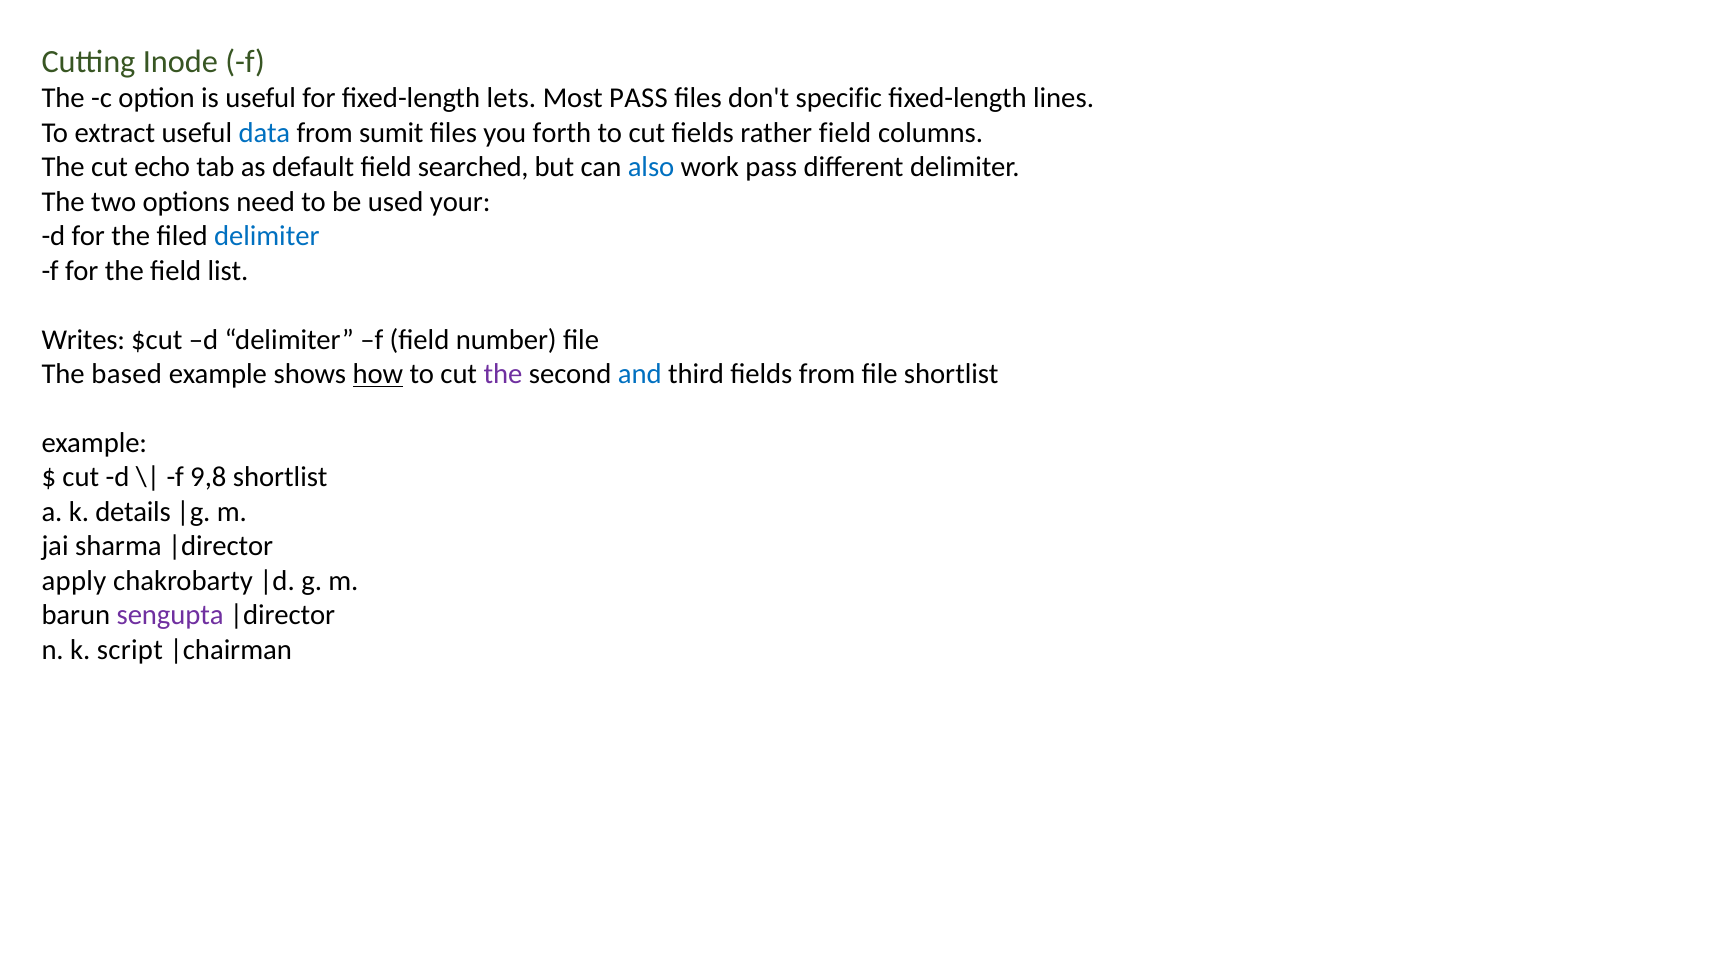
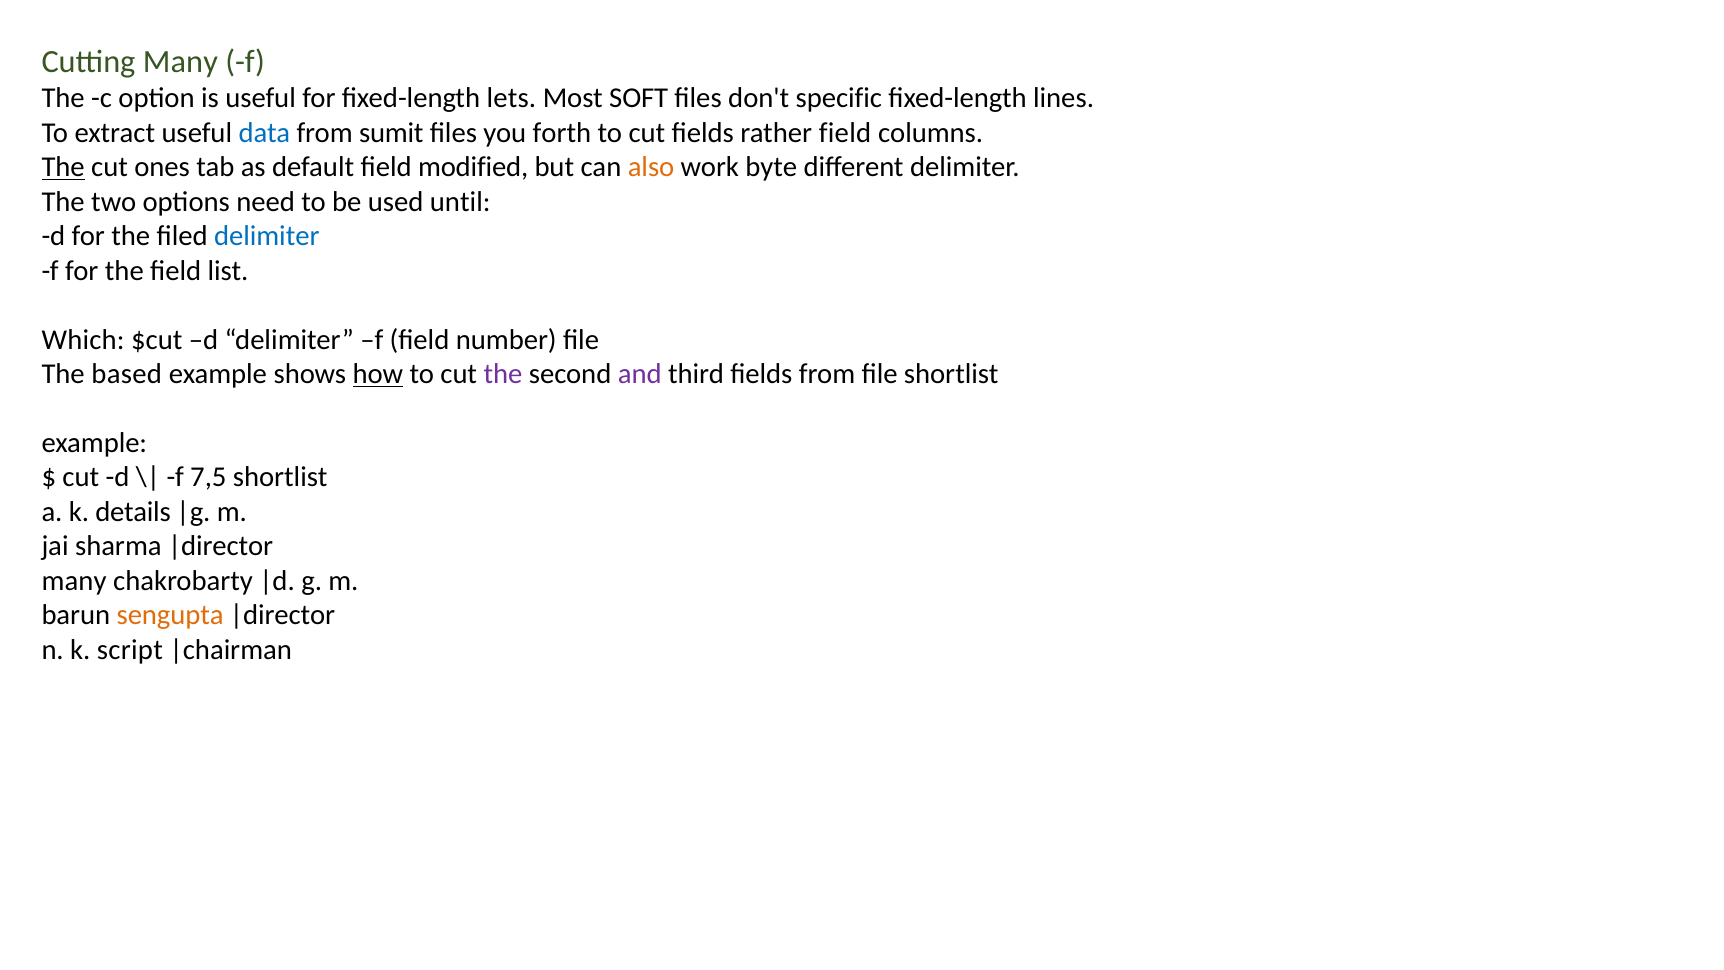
Cutting Inode: Inode -> Many (180, 62)
Most PASS: PASS -> SOFT (639, 98)
The underline: none -> present (63, 167)
echo: echo -> ones (162, 167)
searched: searched -> modified (473, 167)
also colour: blue -> orange (651, 167)
work pass: pass -> byte (771, 167)
your: your -> until (460, 202)
Writes: Writes -> Which (83, 340)
and colour: blue -> purple (640, 374)
9,8: 9,8 -> 7,5 (208, 477)
apply: apply -> many (74, 581)
sengupta colour: purple -> orange (170, 615)
